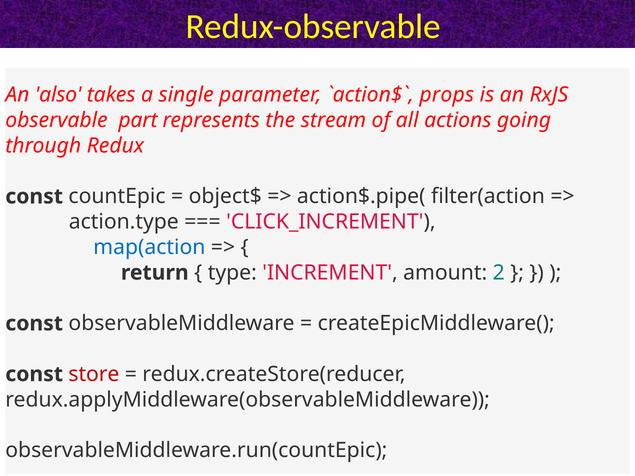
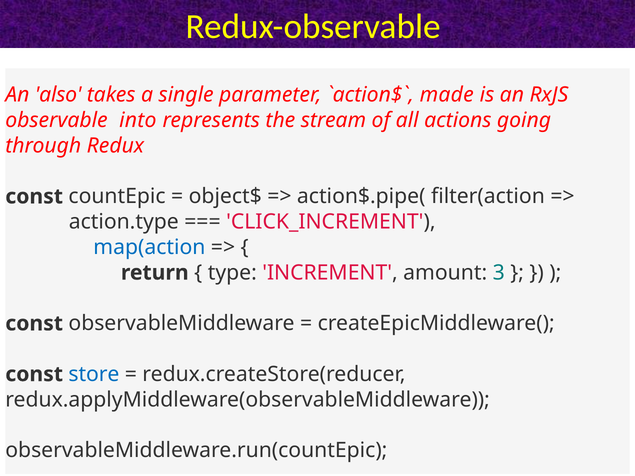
props: props -> made (447, 95)
part: part -> into (138, 120)
2: 2 -> 3 (499, 273)
store colour: red -> blue (94, 374)
